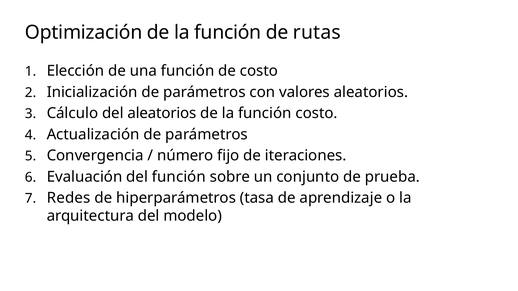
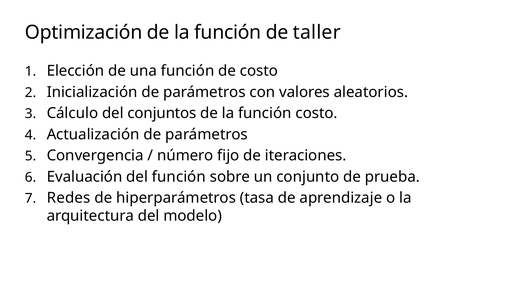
rutas: rutas -> taller (317, 32)
del aleatorios: aleatorios -> conjuntos (162, 113)
